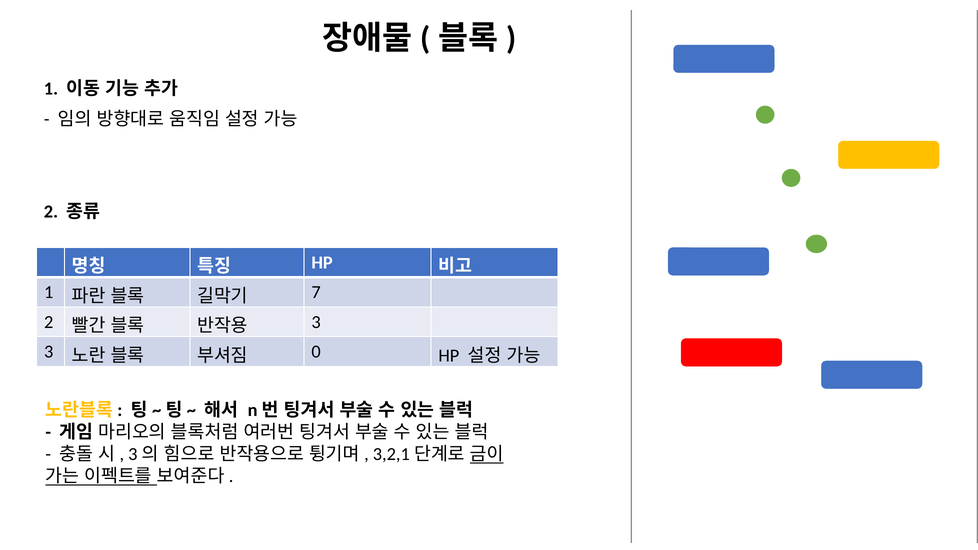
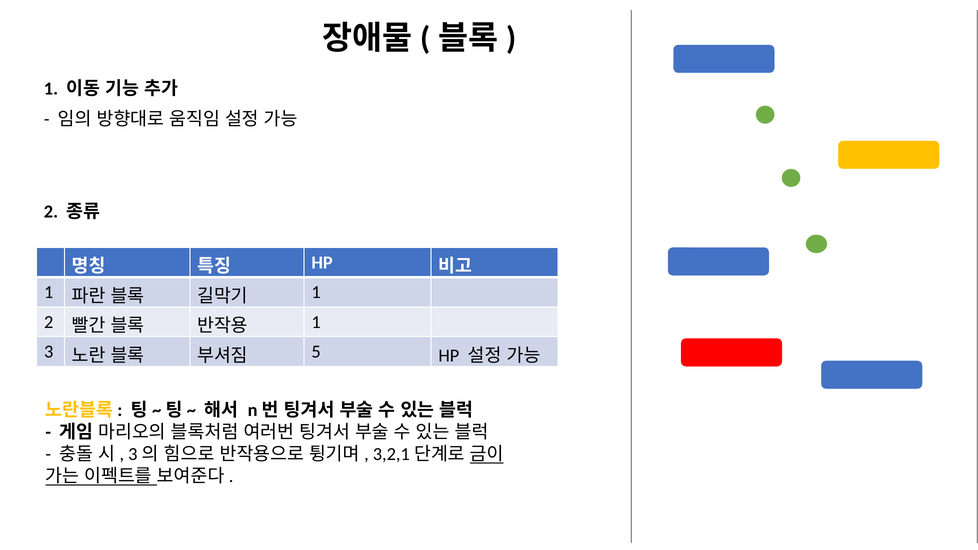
7: 7 -> 1 (316, 292)
3: 3 -> 1 (316, 322)
0: 0 -> 5 (316, 352)
